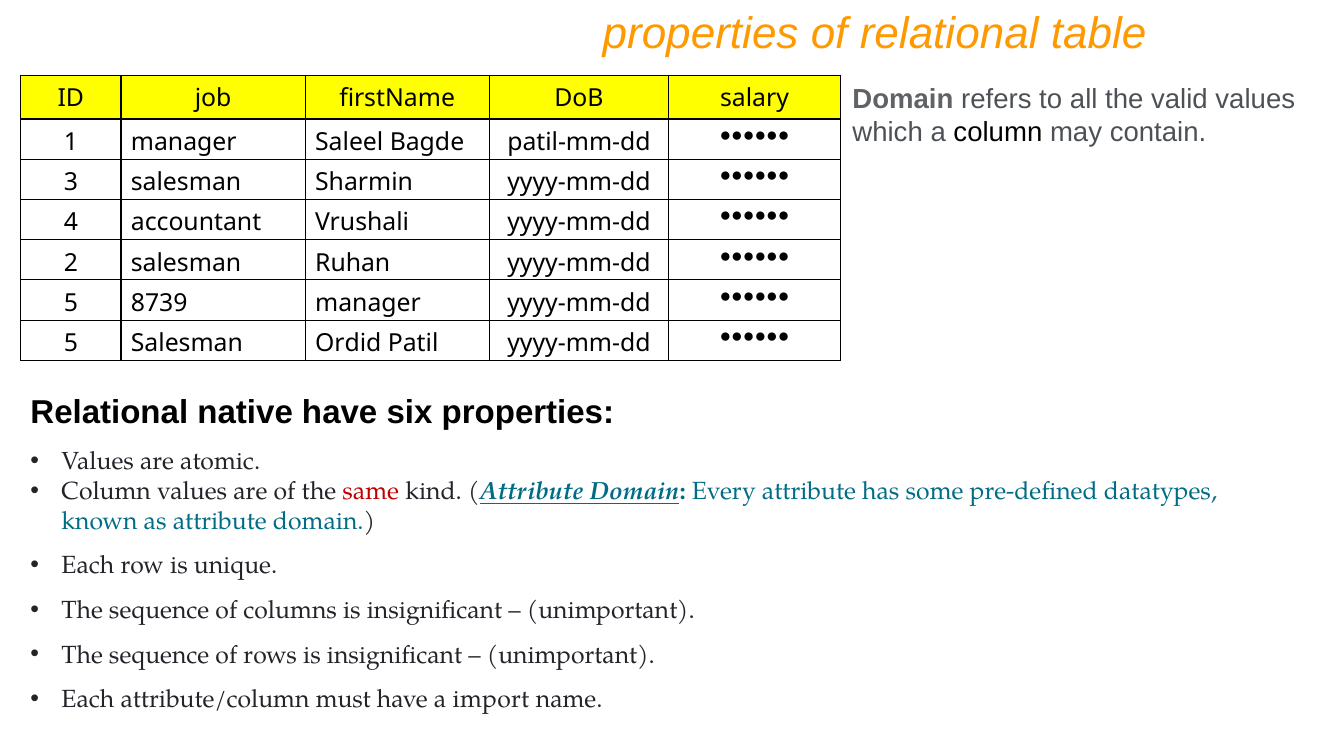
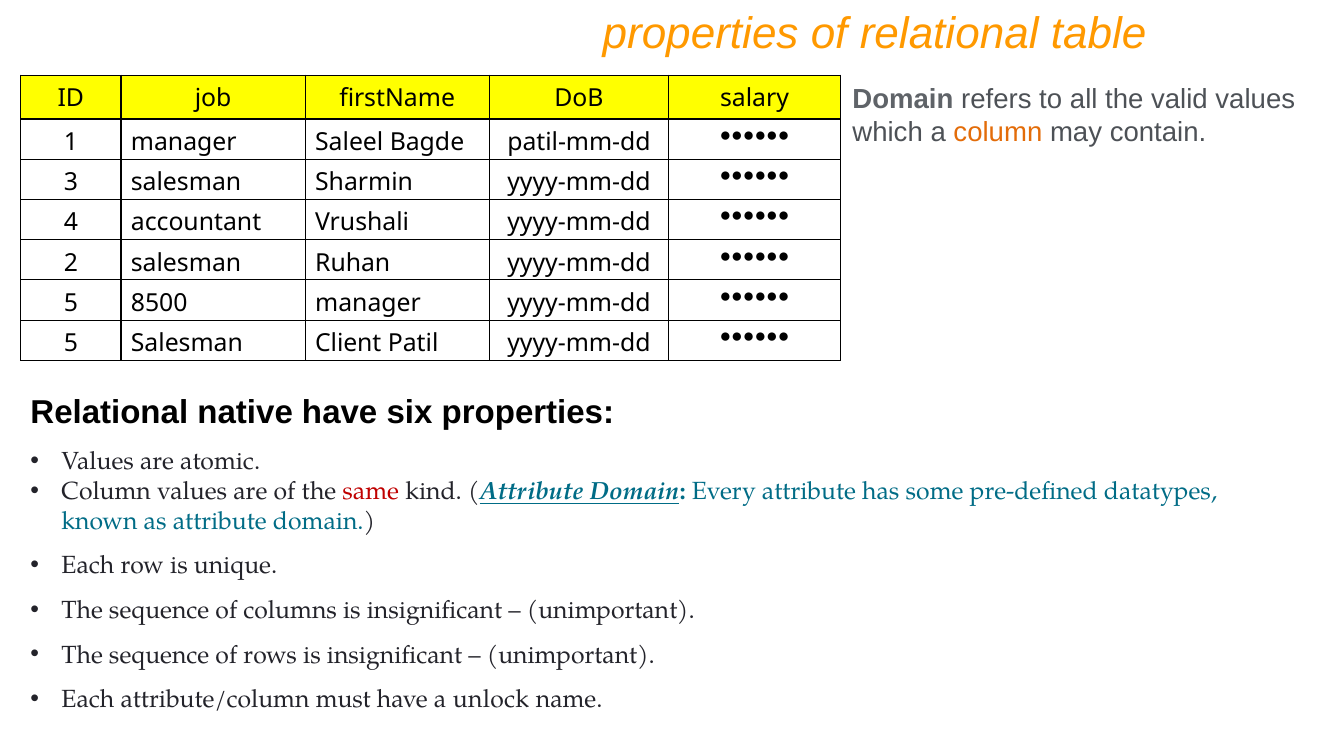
column colour: black -> orange (998, 132)
8739: 8739 -> 8500 (159, 303)
Ordid: Ordid -> Client (348, 343)
import: import -> unlock (491, 699)
